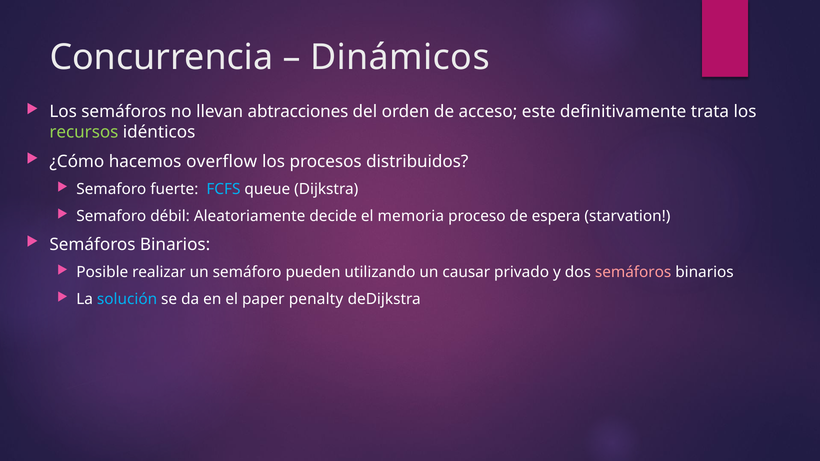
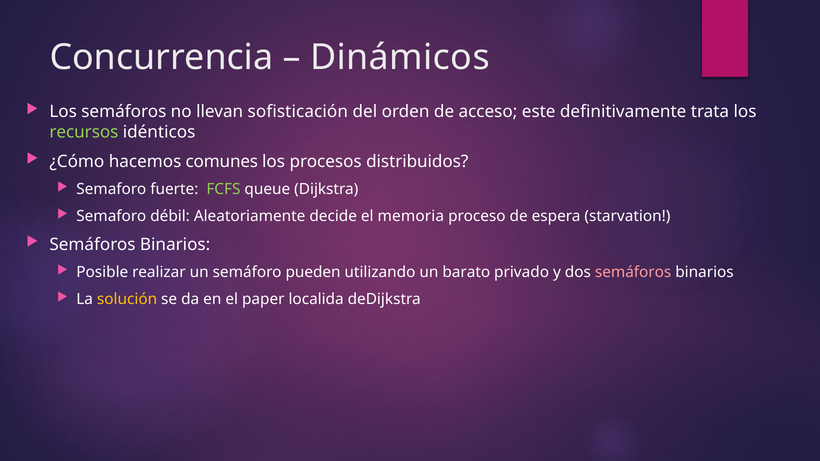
abtracciones: abtracciones -> sofisticación (298, 112)
overflow: overflow -> comunes (222, 161)
FCFS colour: light blue -> light green (223, 189)
causar: causar -> barato (466, 272)
solución colour: light blue -> yellow (127, 299)
penalty: penalty -> localida (316, 299)
